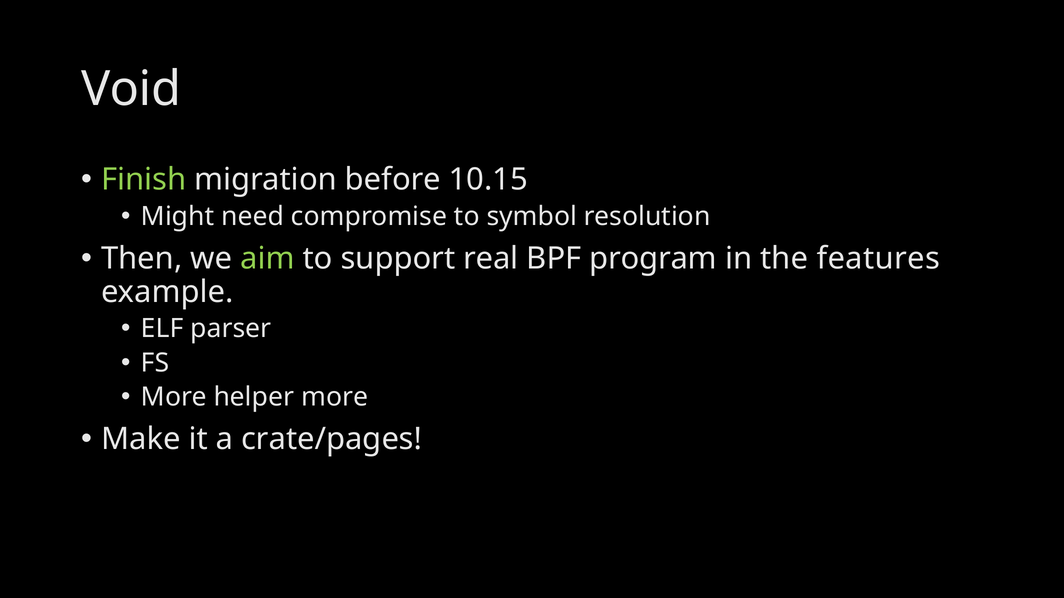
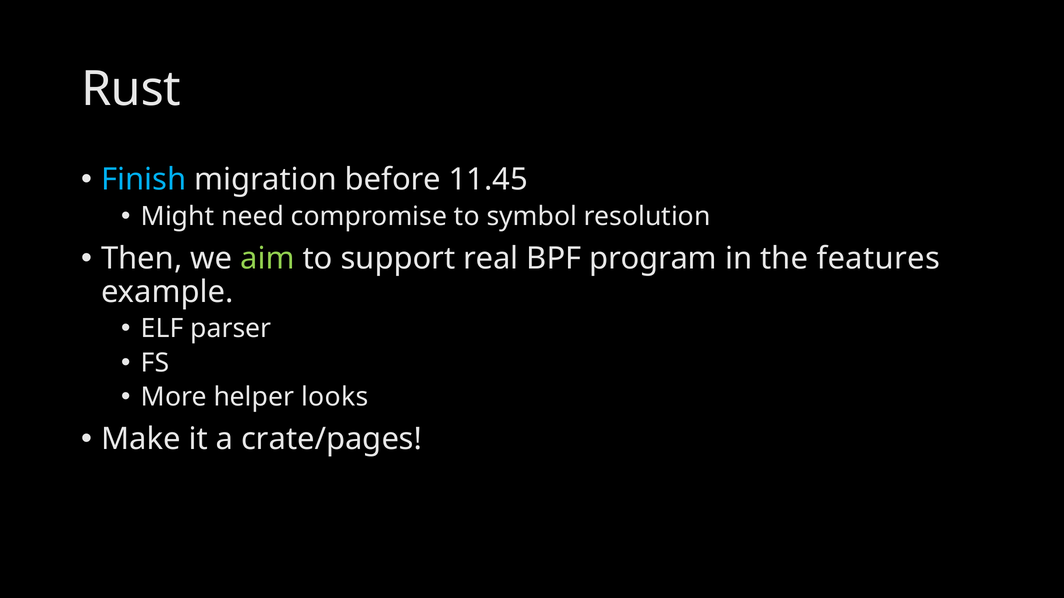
Void: Void -> Rust (131, 89)
Finish colour: light green -> light blue (144, 180)
10.15: 10.15 -> 11.45 (488, 180)
helper more: more -> looks (335, 397)
